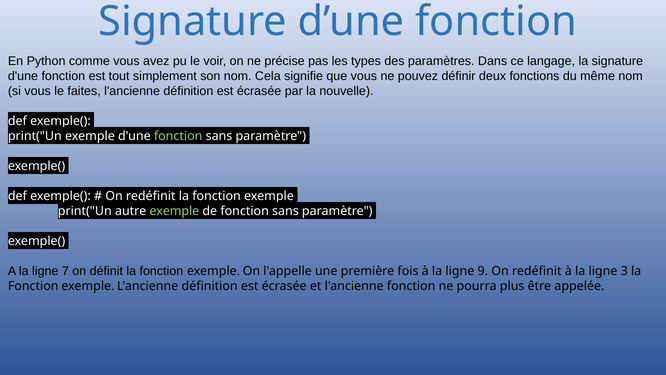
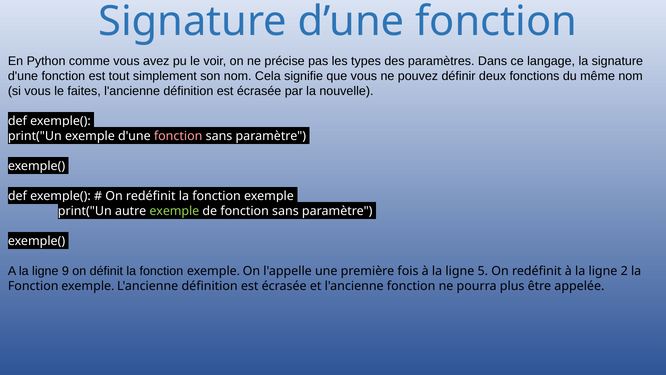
fonction colour: light green -> pink (178, 136)
7: 7 -> 9 (65, 271)
9: 9 -> 5 (483, 271)
3: 3 -> 2 (624, 271)
